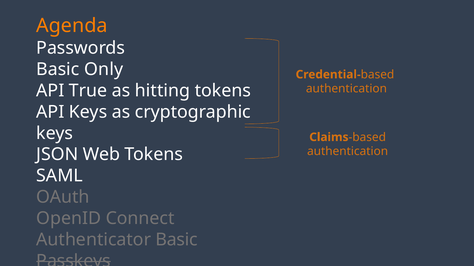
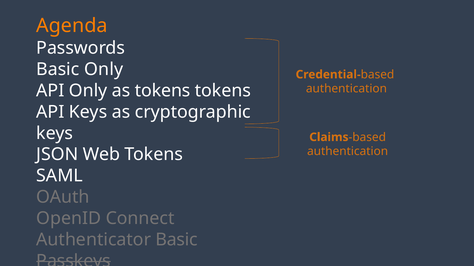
API True: True -> Only (88, 91)
as hitting: hitting -> tokens (163, 91)
